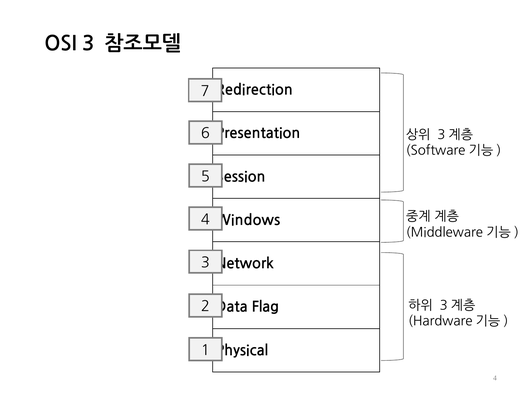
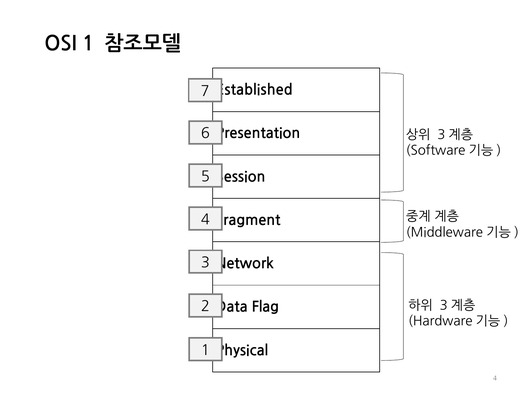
OSI 3: 3 -> 1 (88, 44)
Redirection: Redirection -> Established (254, 90)
Windows: Windows -> Fragment (248, 220)
